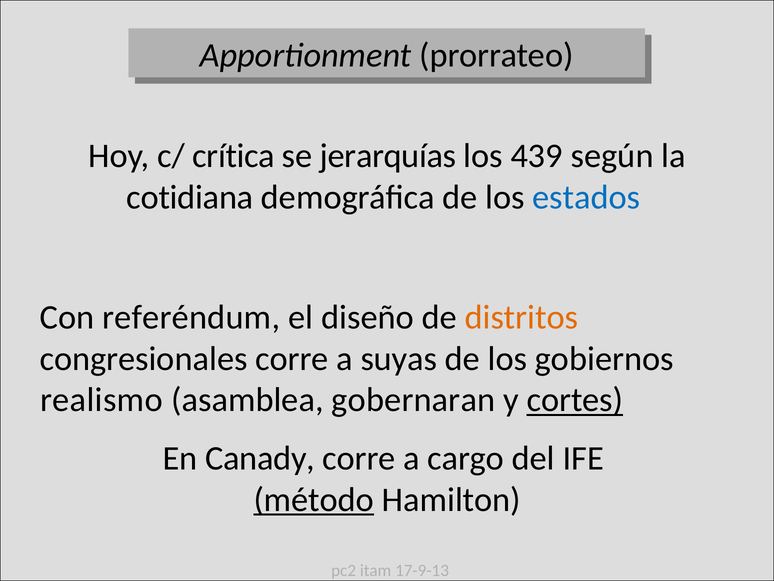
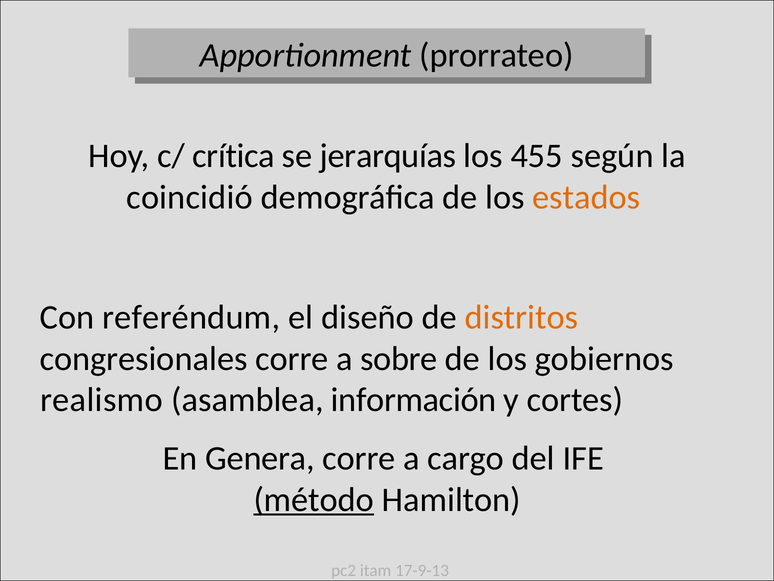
439: 439 -> 455 (537, 156)
cotidiana: cotidiana -> coincidió (190, 197)
estados colour: blue -> orange (586, 197)
suyas: suyas -> sobre (399, 358)
gobernaran: gobernaran -> información (414, 400)
cortes underline: present -> none (575, 400)
Canady: Canady -> Genera (260, 458)
